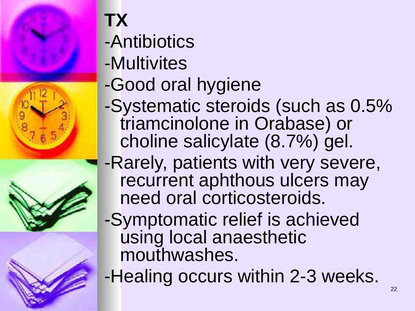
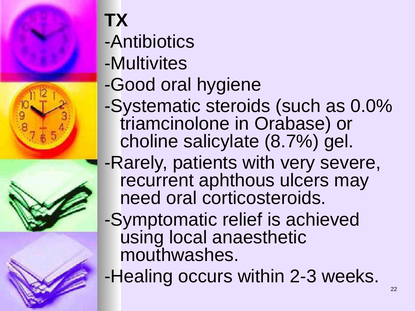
0.5%: 0.5% -> 0.0% (371, 106)
